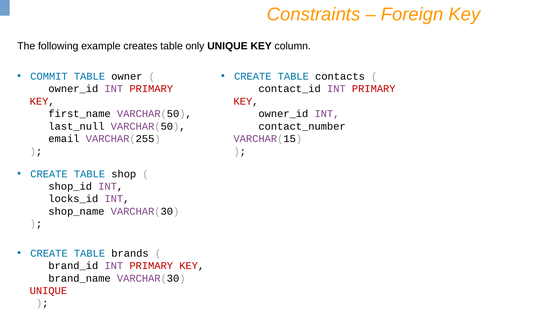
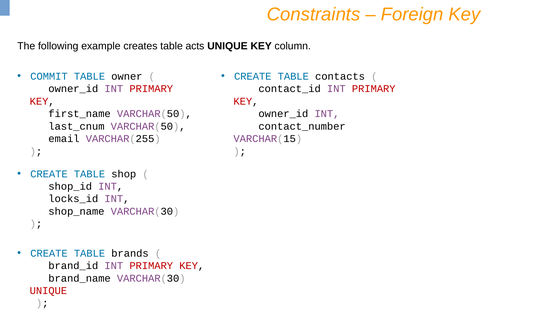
only: only -> acts (195, 46)
last_null: last_null -> last_cnum (76, 126)
